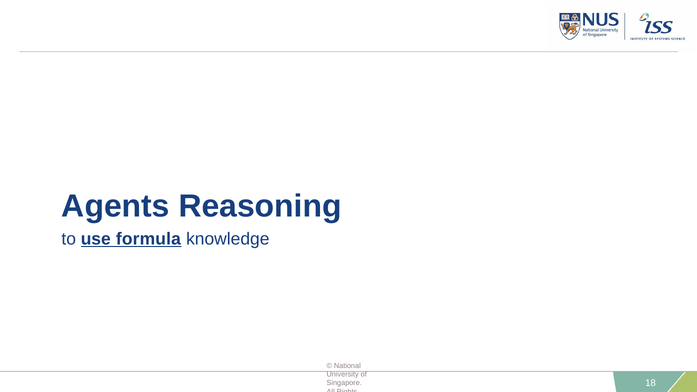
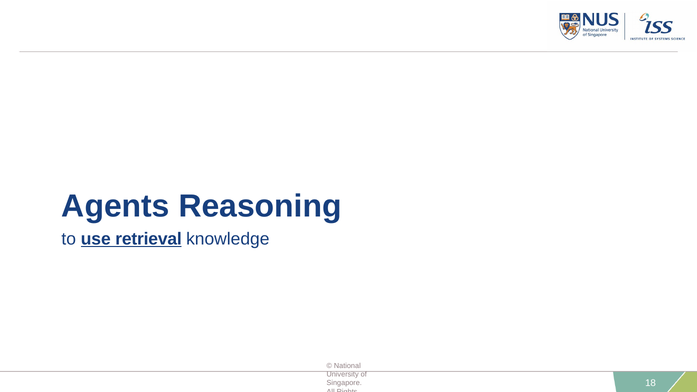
formula: formula -> retrieval (149, 239)
